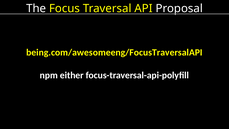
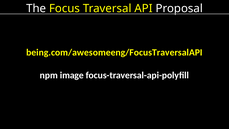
either: either -> image (72, 75)
